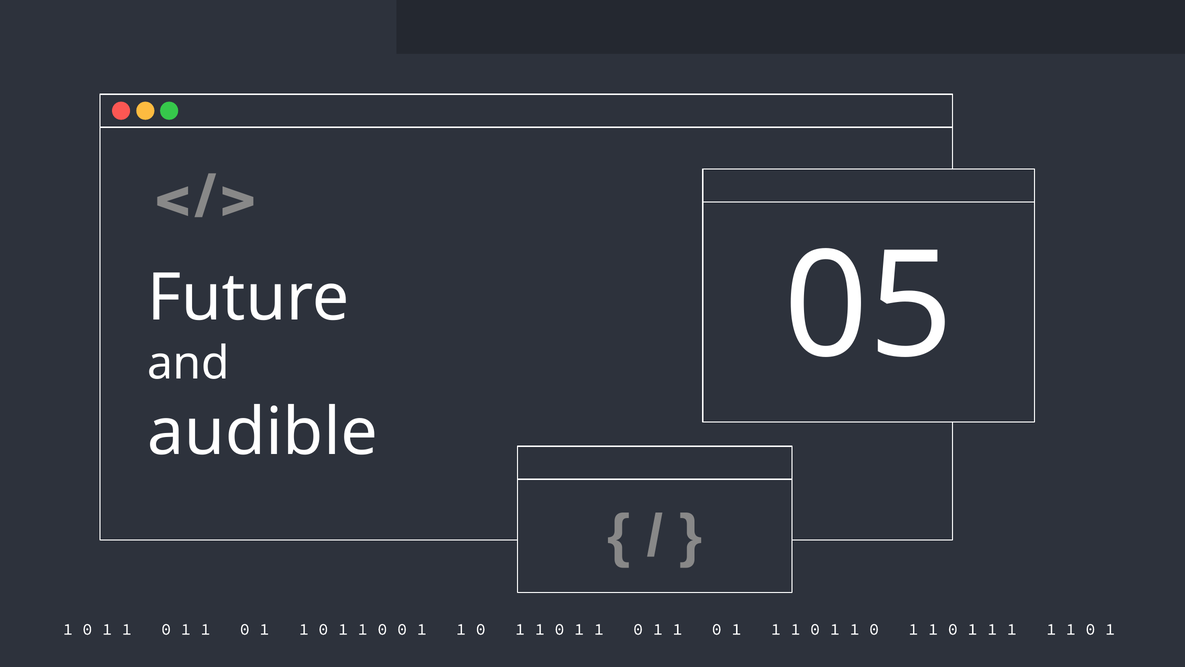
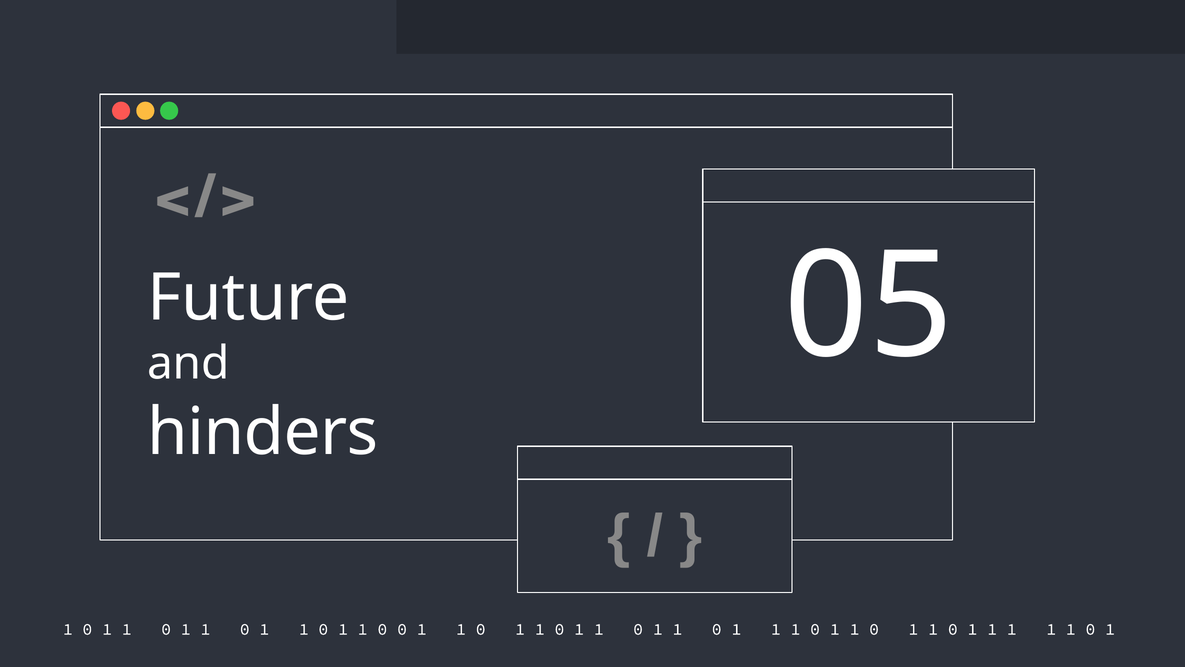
audible: audible -> hinders (263, 432)
